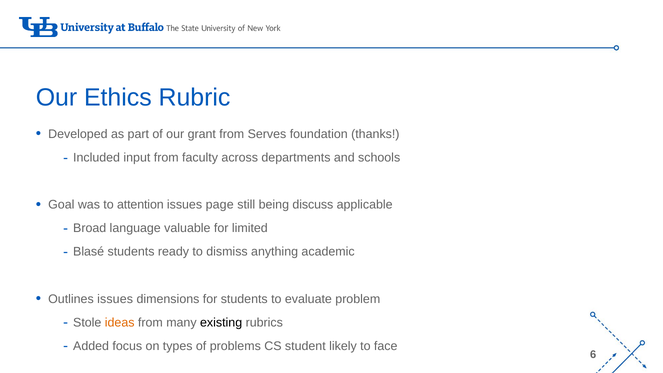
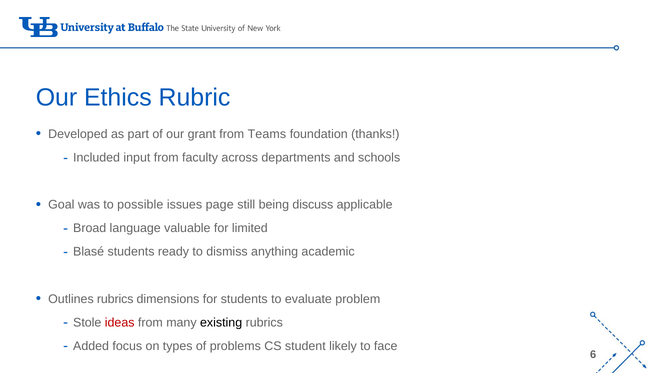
Serves: Serves -> Teams (267, 134)
attention: attention -> possible (140, 205)
Outlines issues: issues -> rubrics (115, 299)
ideas colour: orange -> red (120, 322)
